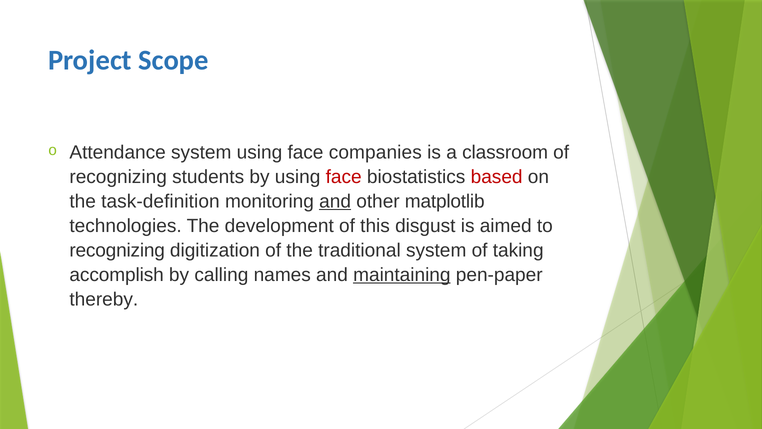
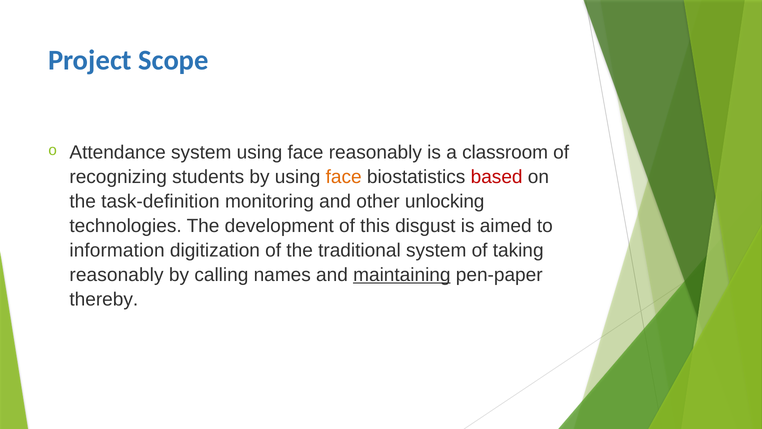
face companies: companies -> reasonably (375, 152)
face colour: red -> orange (344, 177)
and underline: present -> none (335, 201)
matplotlib: matplotlib -> unlocking (445, 201)
recognizing: recognizing -> information (117, 250)
accomplish: accomplish -> reasonably (117, 275)
